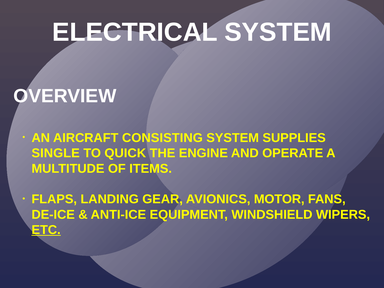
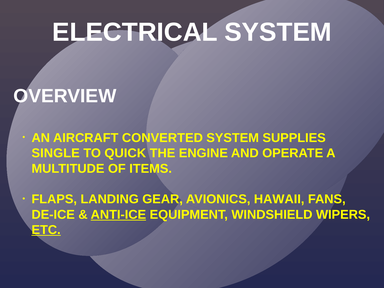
CONSISTING: CONSISTING -> CONVERTED (162, 138)
MOTOR: MOTOR -> HAWAII (279, 199)
ANTI-ICE underline: none -> present (118, 215)
